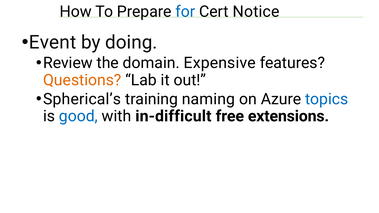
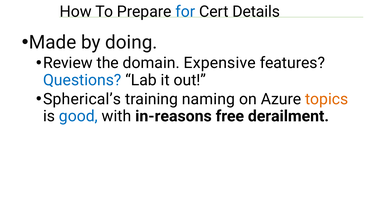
Notice: Notice -> Details (256, 12)
Event: Event -> Made (53, 42)
Questions colour: orange -> blue (82, 80)
topics colour: blue -> orange (327, 99)
in-difficult: in-difficult -> in-reasons (173, 116)
extensions: extensions -> derailment (288, 116)
